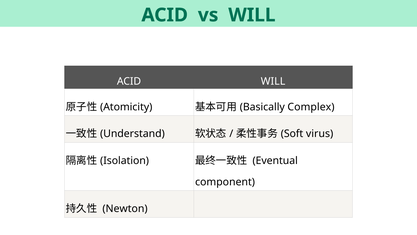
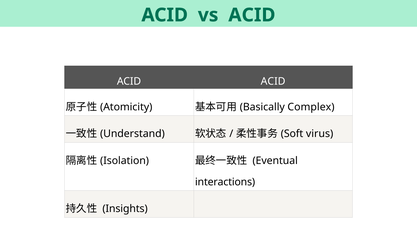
vs WILL: WILL -> ACID (252, 15)
ACID WILL: WILL -> ACID (273, 81)
component: component -> interactions (225, 182)
Newton: Newton -> Insights (125, 208)
